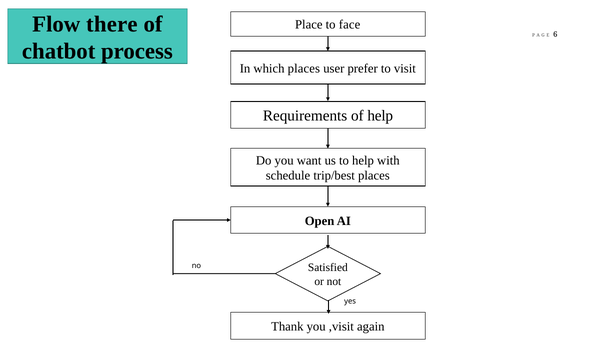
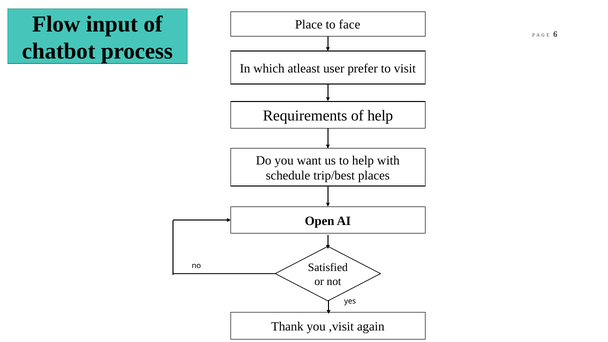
there: there -> input (112, 24)
which places: places -> atleast (304, 68)
